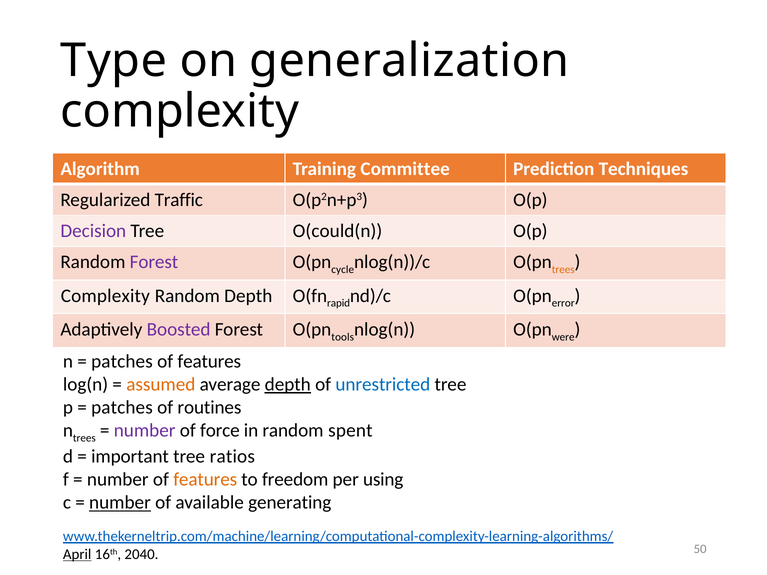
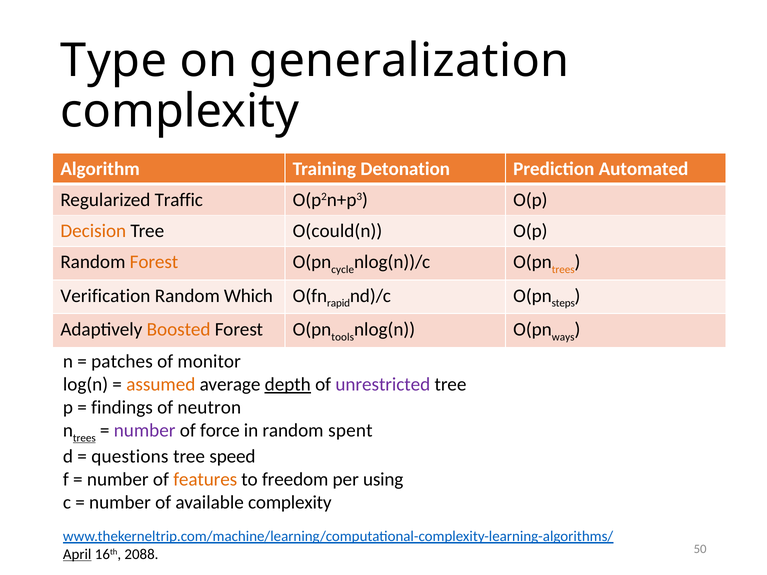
Committee: Committee -> Detonation (405, 169)
Techniques: Techniques -> Automated (643, 169)
Decision colour: purple -> orange (93, 231)
Forest colour: purple -> orange (154, 262)
Complexity: Complexity -> Verification (105, 296)
Random Depth: Depth -> Which (248, 296)
error: error -> steps (563, 303)
Boosted colour: purple -> orange (179, 330)
were: were -> ways (563, 337)
features: features -> monitor (209, 362)
unrestricted colour: blue -> purple (383, 385)
patches: patches -> findings (122, 408)
routines: routines -> neutron (209, 408)
trees underline: none -> present (84, 438)
important: important -> questions (130, 457)
ratios: ratios -> speed (232, 457)
number underline: present -> none (120, 503)
available generating: generating -> complexity (290, 503)
2040: 2040 -> 2088 (141, 555)
